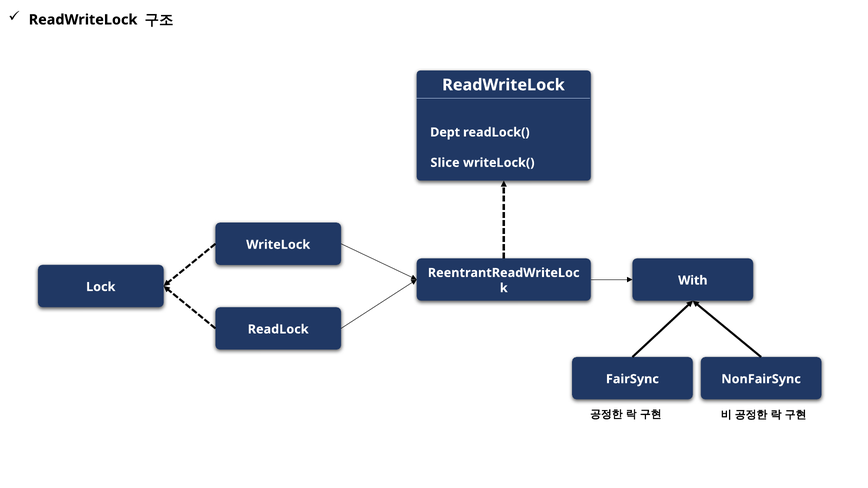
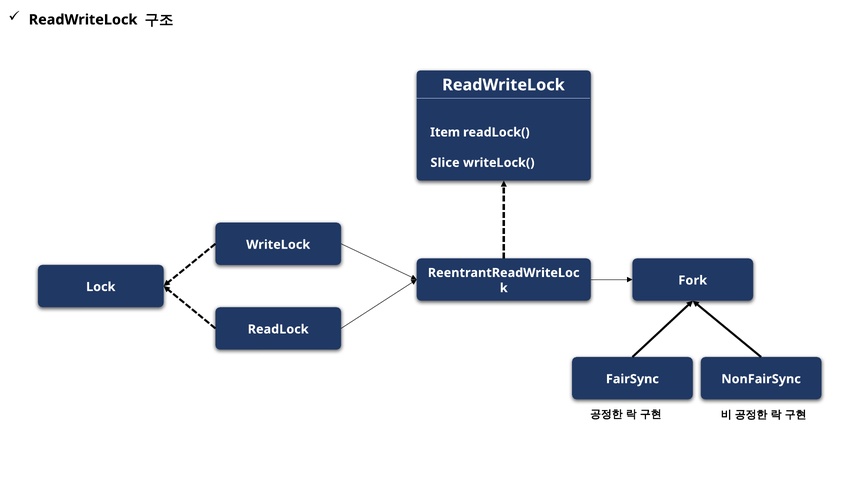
Dept: Dept -> Item (445, 132)
With: With -> Fork (693, 281)
